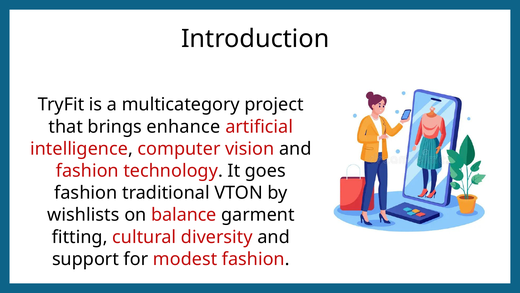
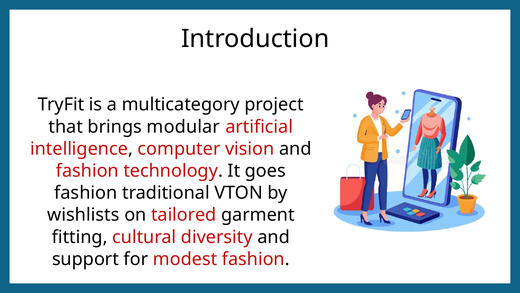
enhance: enhance -> modular (183, 127)
balance: balance -> tailored (184, 215)
